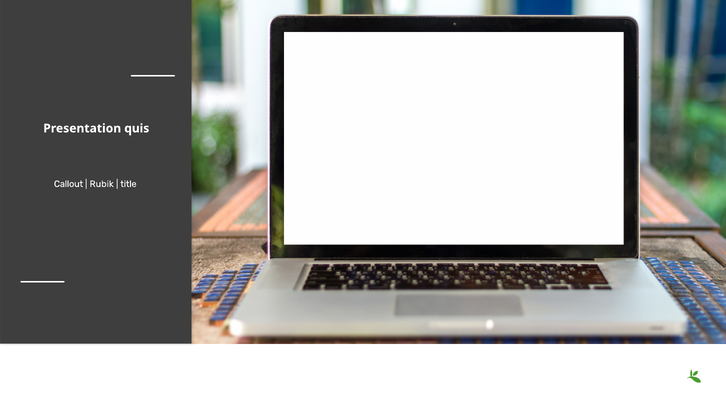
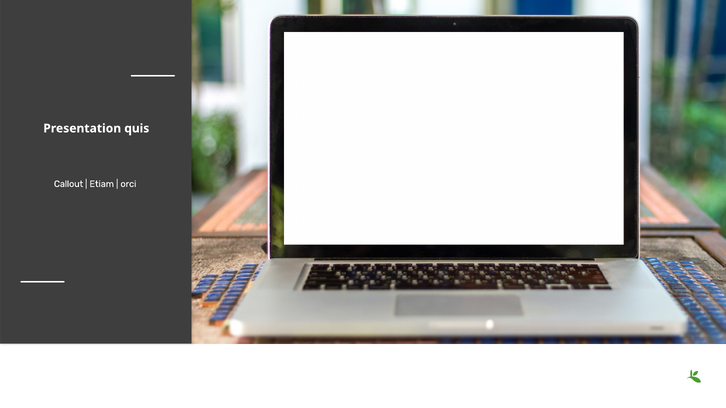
Rubik: Rubik -> Etiam (102, 184)
title: title -> orci (128, 184)
